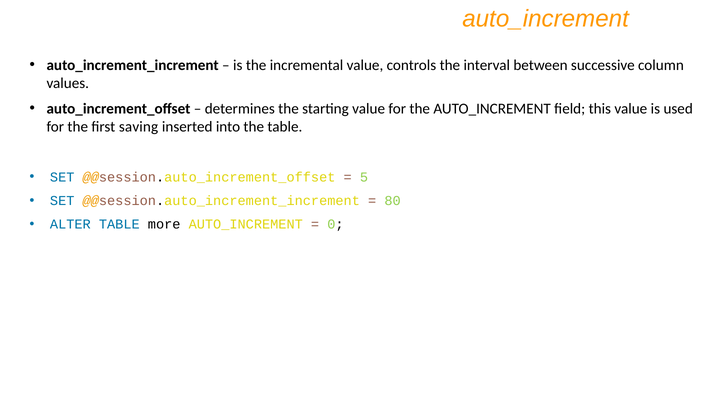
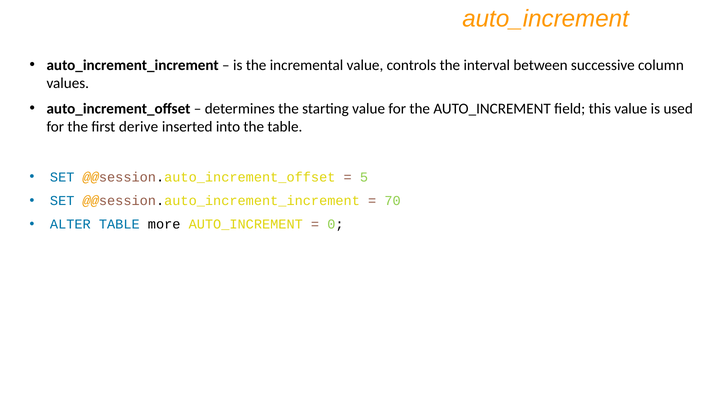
saving: saving -> derive (139, 127)
80: 80 -> 70 (393, 201)
